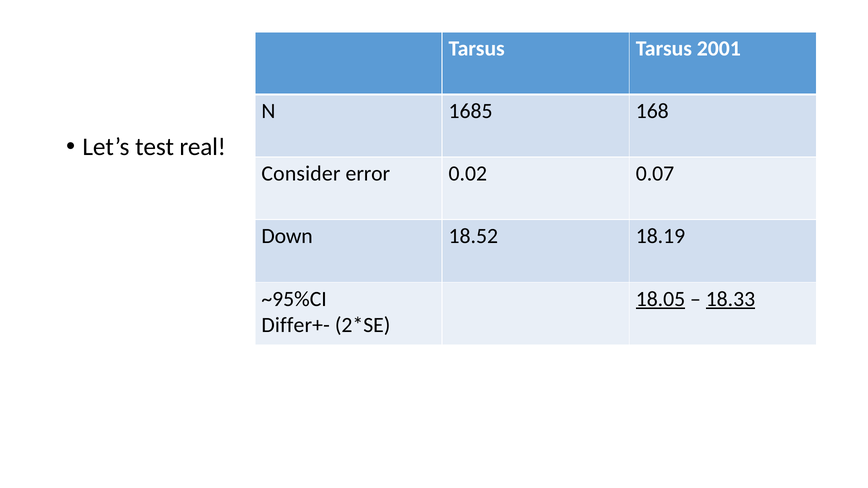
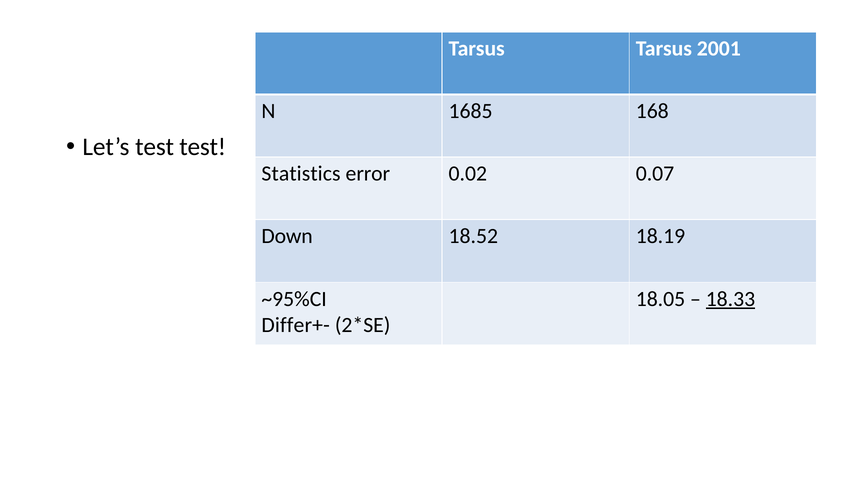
test real: real -> test (203, 147)
Consider: Consider -> Statistics (301, 174)
18.05 underline: present -> none (660, 299)
